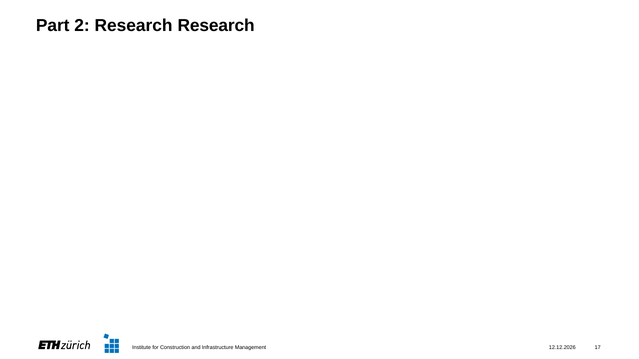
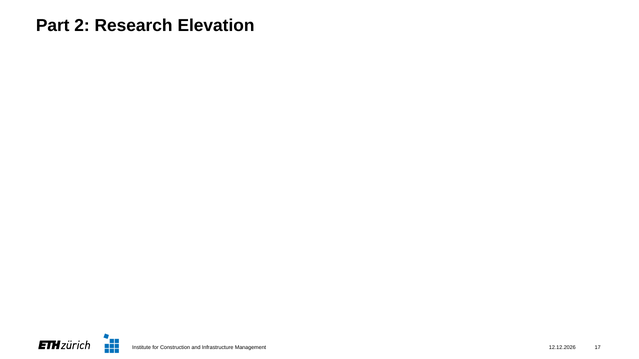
Research Research: Research -> Elevation (216, 26)
